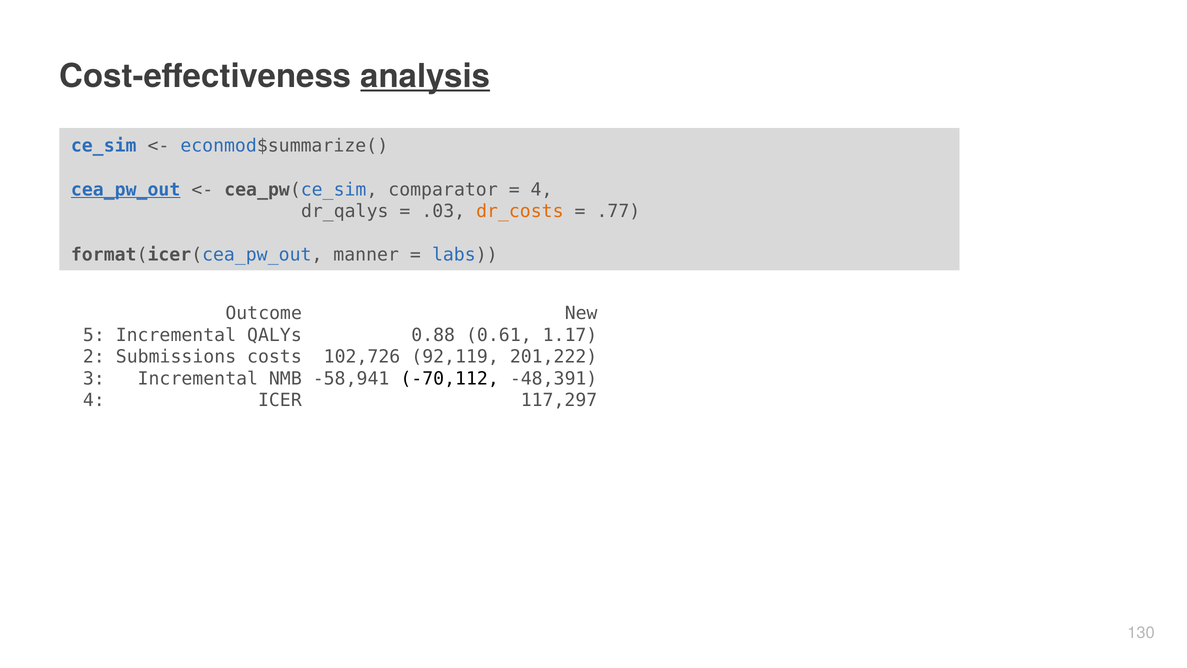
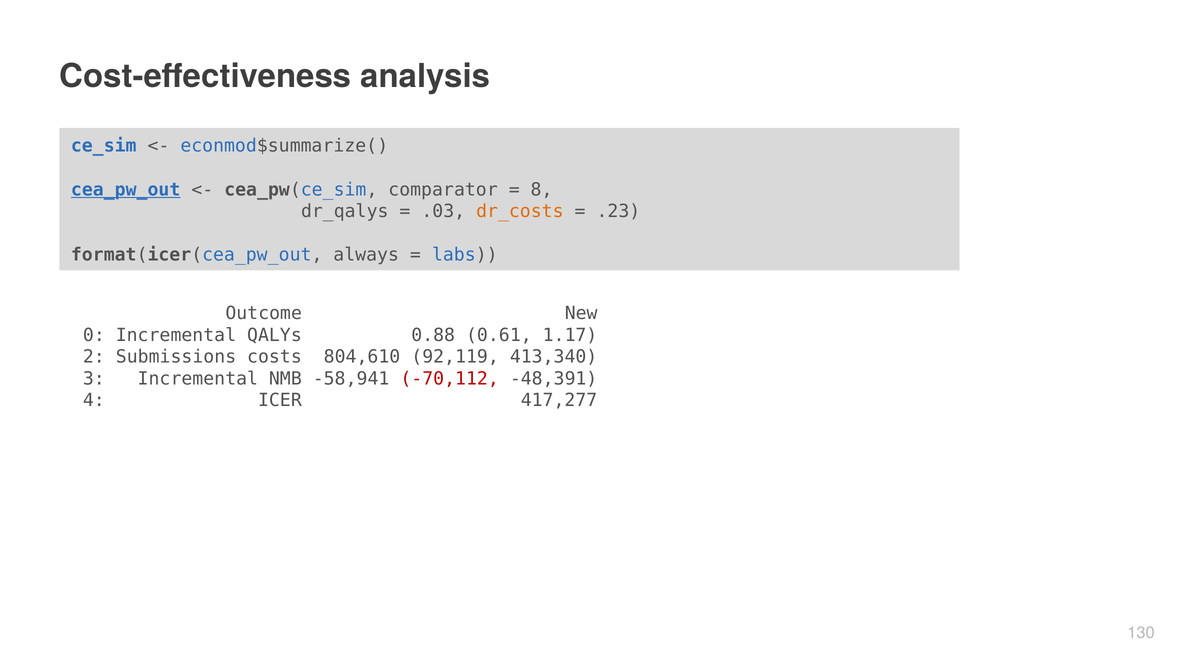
analysis underline: present -> none (425, 76)
4: 4 -> 8 (542, 189)
.77: .77 -> .23 (618, 211)
manner: manner -> always (366, 255)
5: 5 -> 0 (94, 335)
102,726: 102,726 -> 804,610 (362, 357)
201,222: 201,222 -> 413,340 (554, 357)
-70,112 colour: black -> red (450, 378)
117,297: 117,297 -> 417,277 (559, 400)
